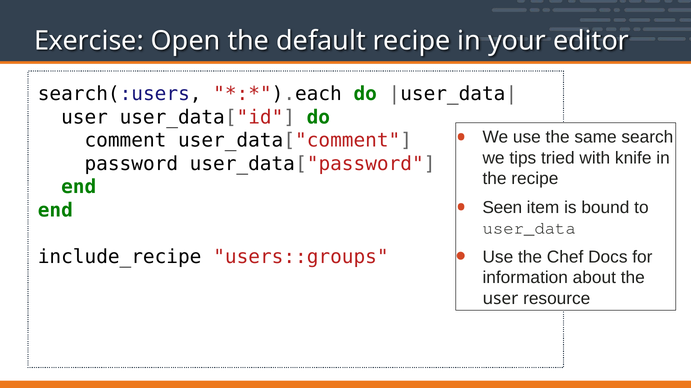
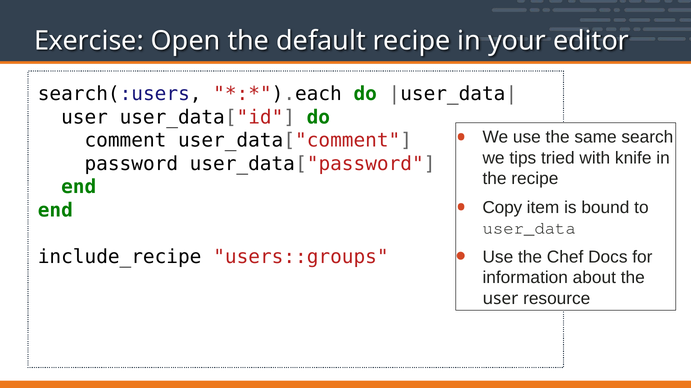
Seen: Seen -> Copy (502, 208)
